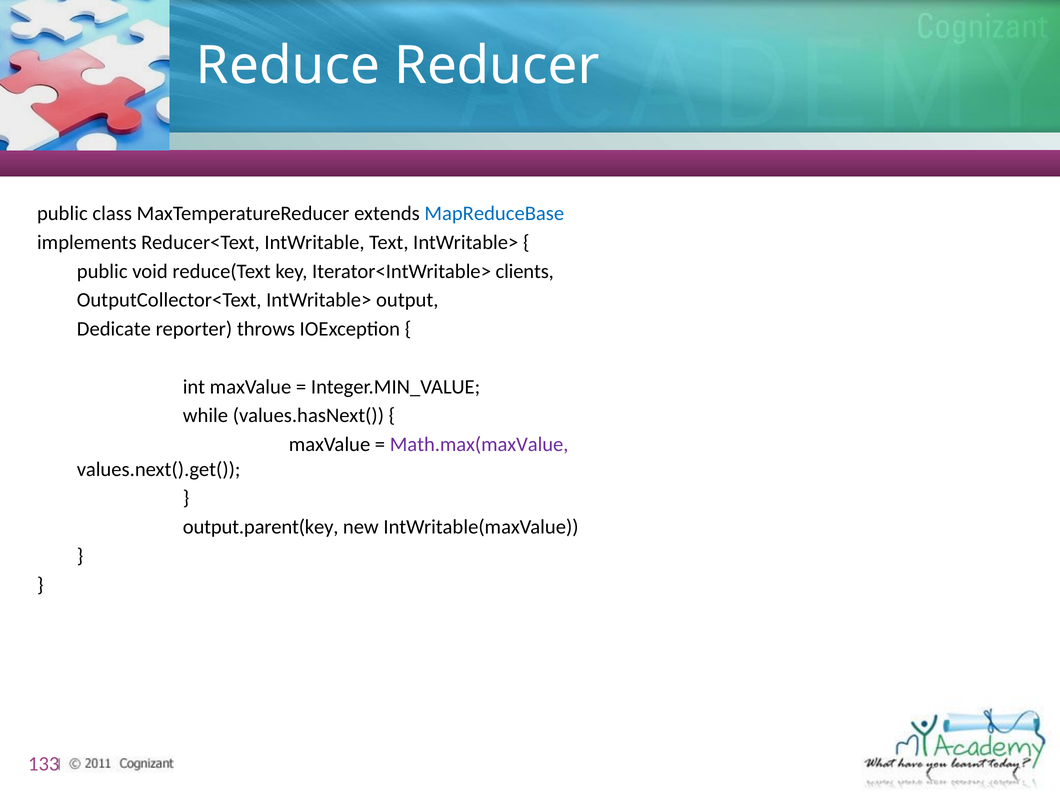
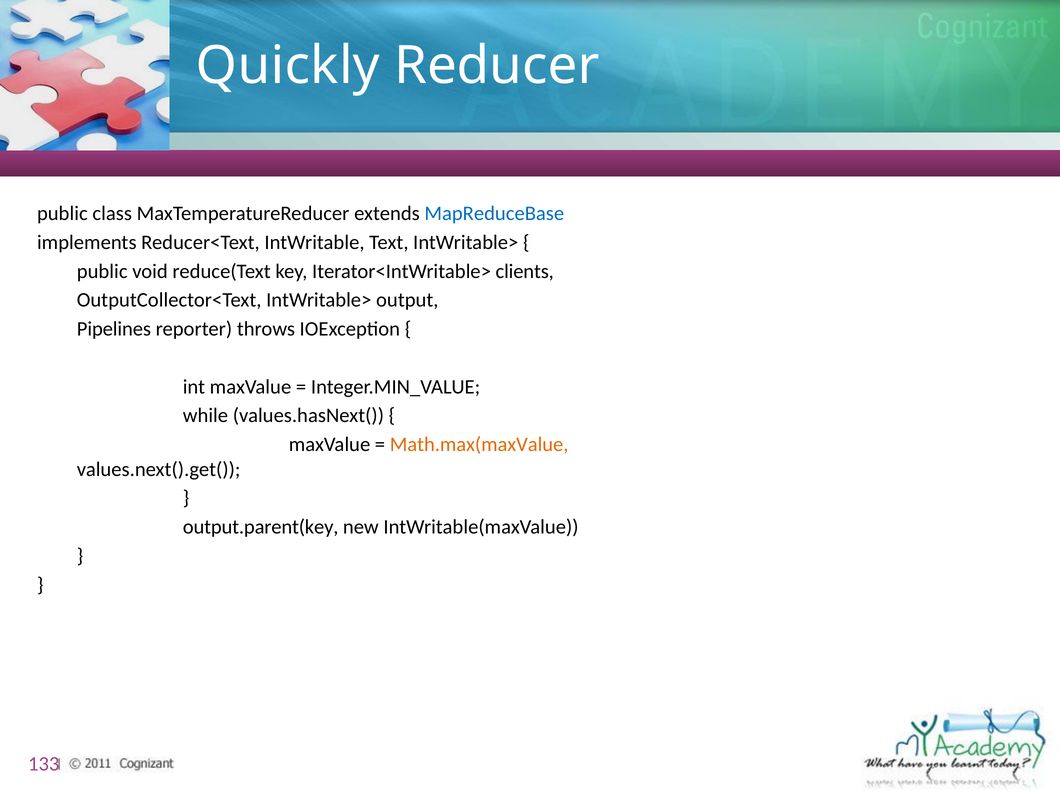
Reduce: Reduce -> Quickly (288, 66)
Dedicate: Dedicate -> Pipelines (114, 329)
Math.max(maxValue colour: purple -> orange (479, 444)
